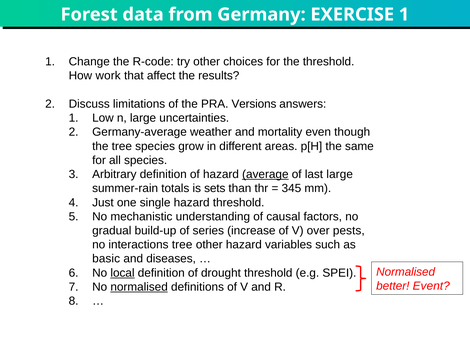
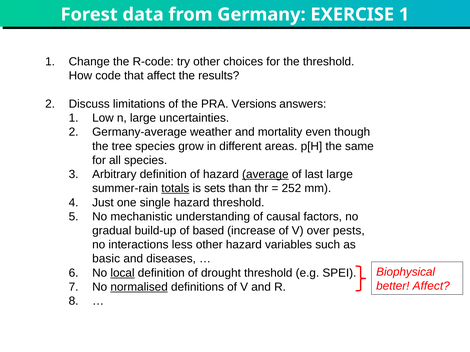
work: work -> code (108, 76)
totals underline: none -> present (175, 189)
345: 345 -> 252 (291, 189)
series: series -> based (208, 231)
interactions tree: tree -> less (182, 245)
Normalised: Normalised -> Biophysical (406, 272)
better Event: Event -> Affect (431, 286)
